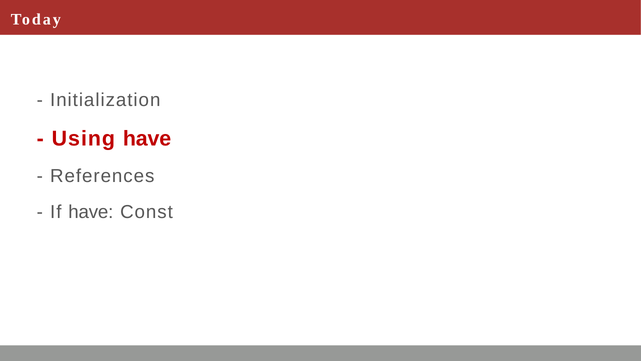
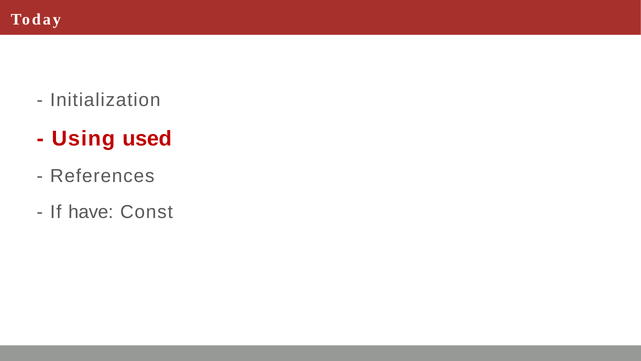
Using have: have -> used (147, 139)
